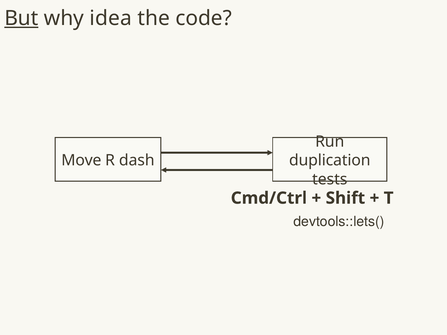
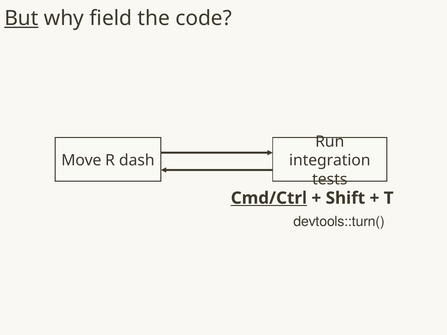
idea: idea -> field (111, 18)
duplication: duplication -> integration (330, 161)
Cmd/Ctrl underline: none -> present (269, 198)
devtools::lets(: devtools::lets( -> devtools::turn( (339, 222)
